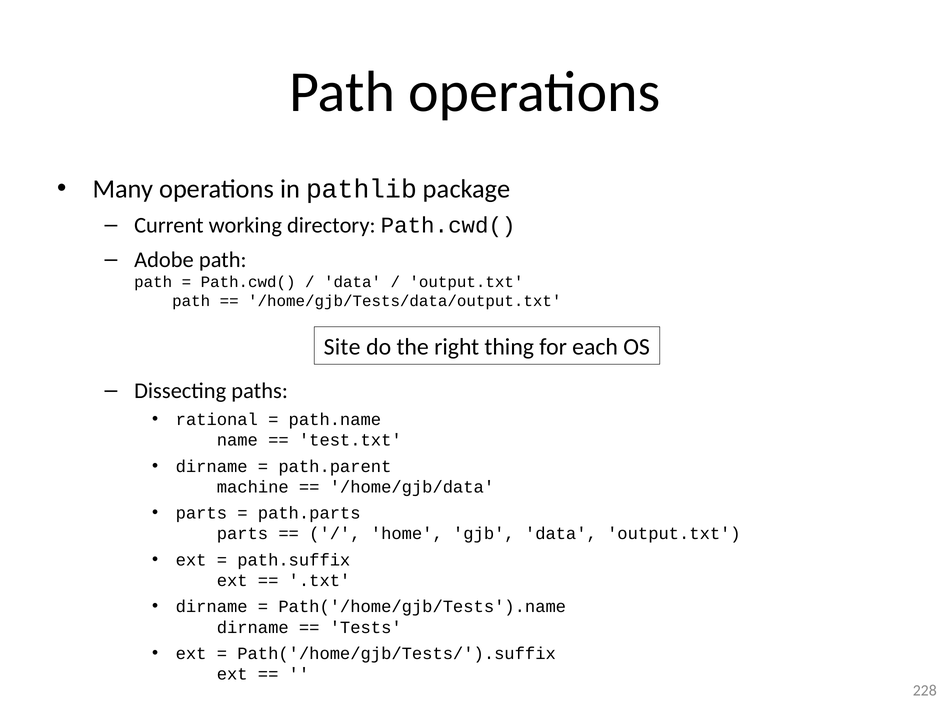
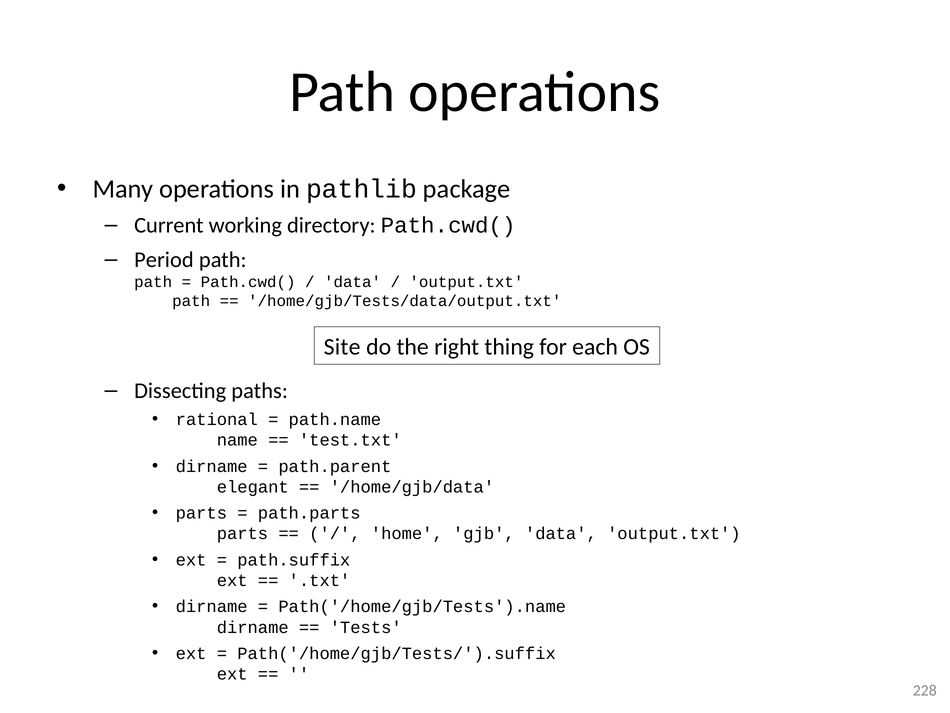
Adobe: Adobe -> Period (164, 259)
machine: machine -> elegant (253, 487)
